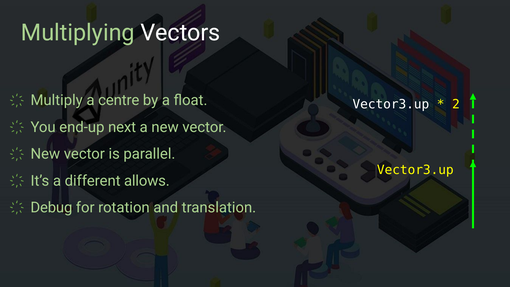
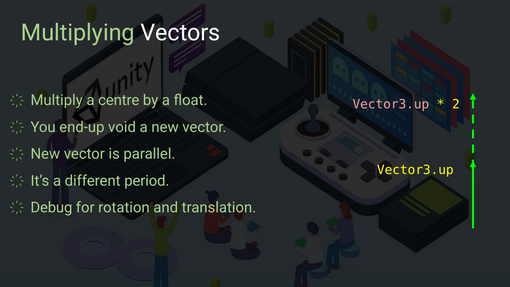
Vector3.up colour: white -> pink (391, 104)
next: next -> void (122, 127)
allows: allows -> period (147, 181)
